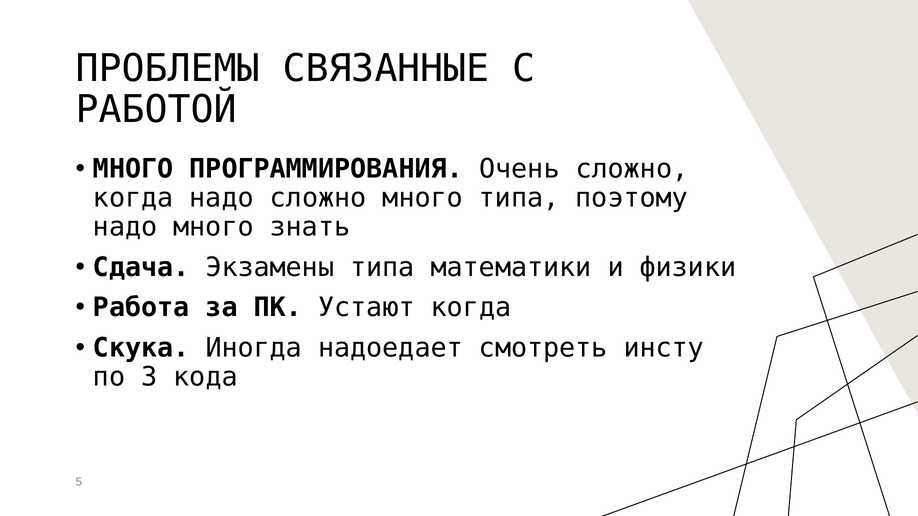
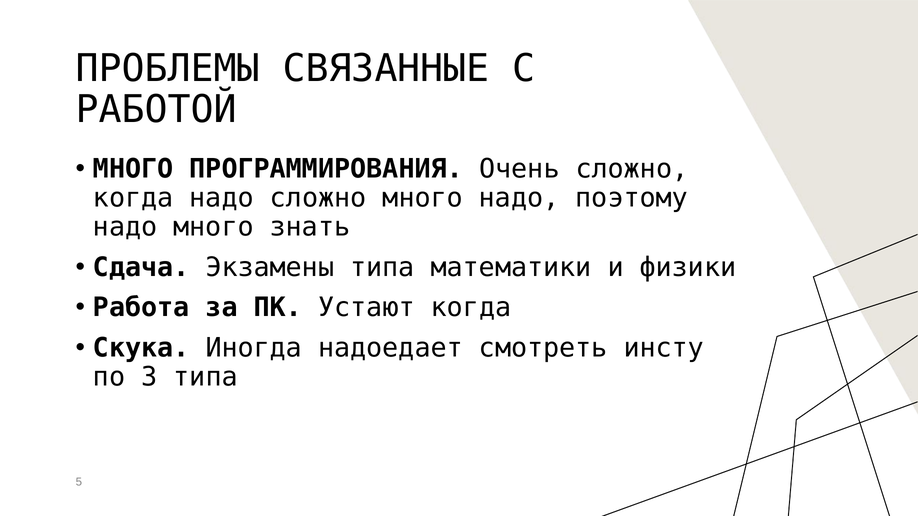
много типа: типа -> надо (519, 198)
3 кода: кода -> типа (206, 377)
